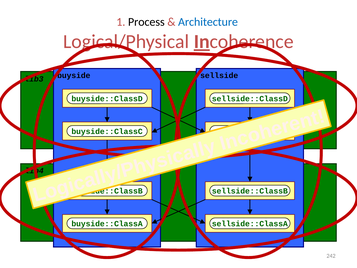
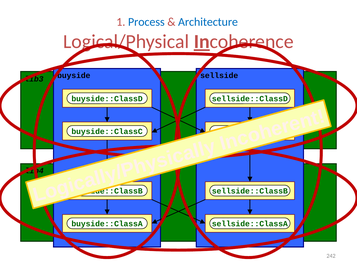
Process colour: black -> blue (146, 22)
